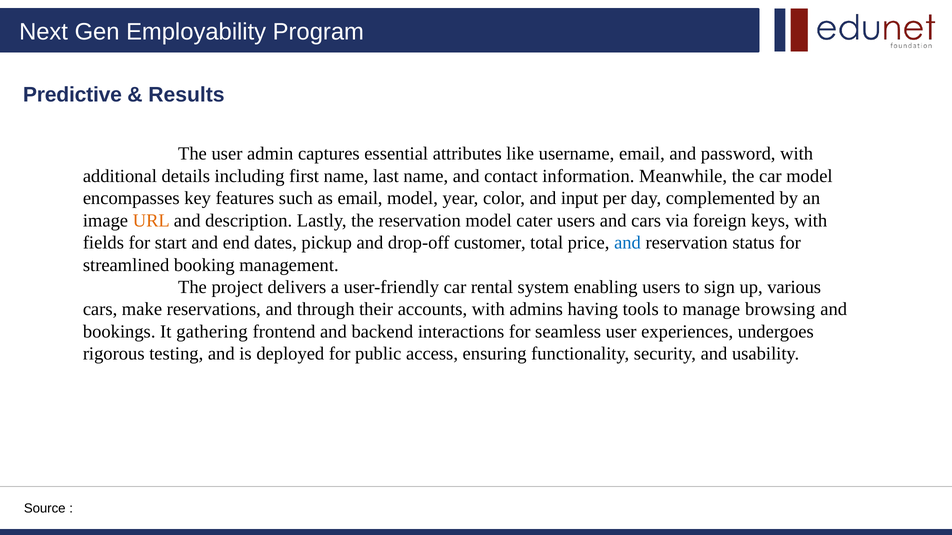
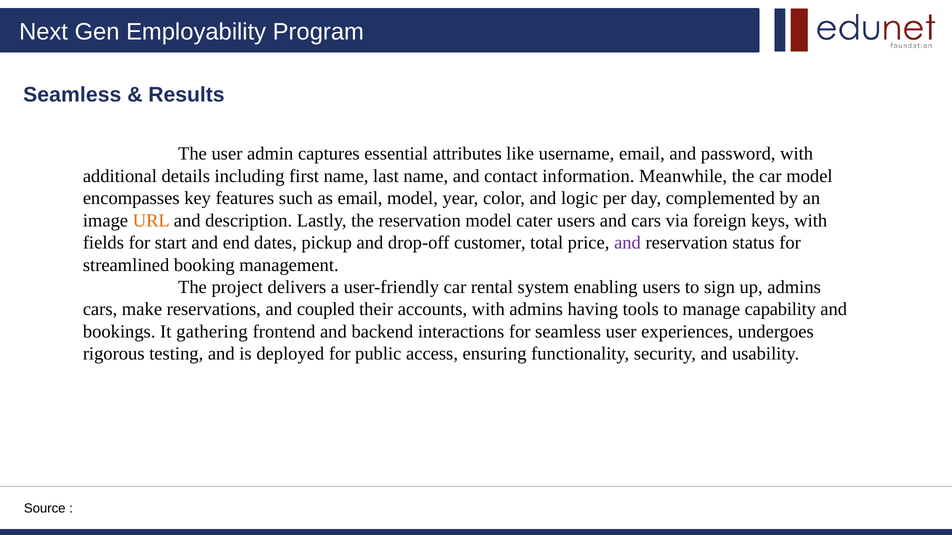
Predictive: Predictive -> Seamless (72, 95)
input: input -> logic (580, 198)
and colour: blue -> purple (627, 243)
up various: various -> admins (794, 287)
through: through -> coupled (326, 310)
browsing: browsing -> capability (780, 310)
